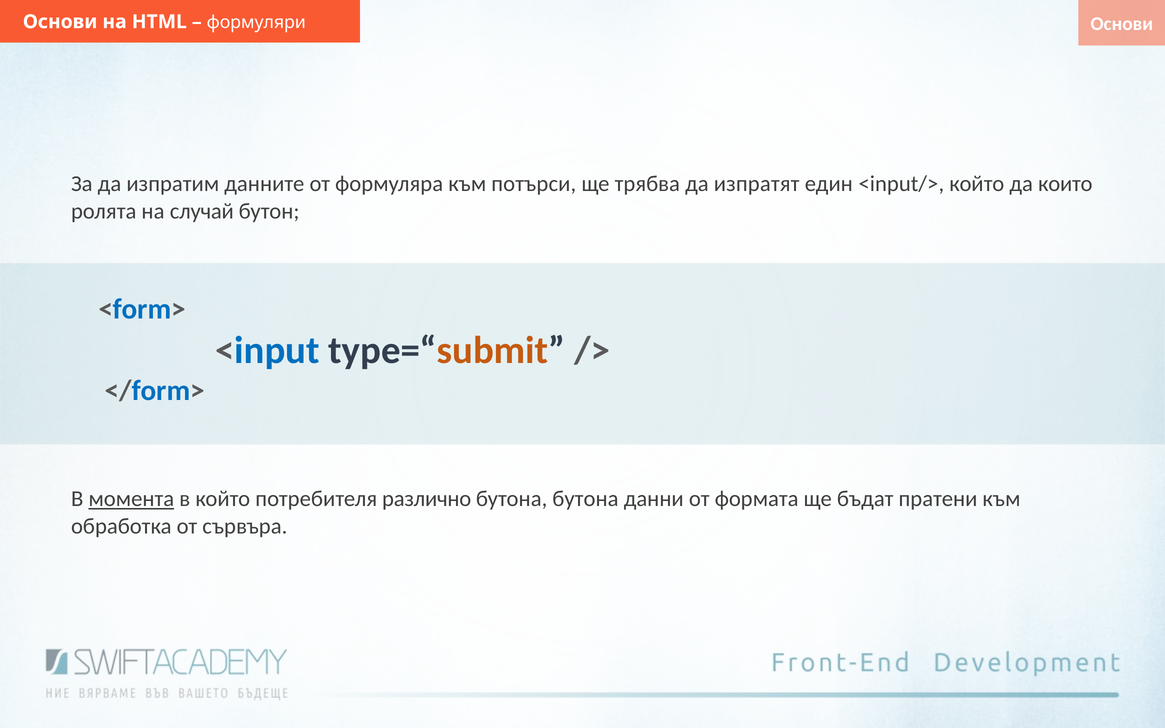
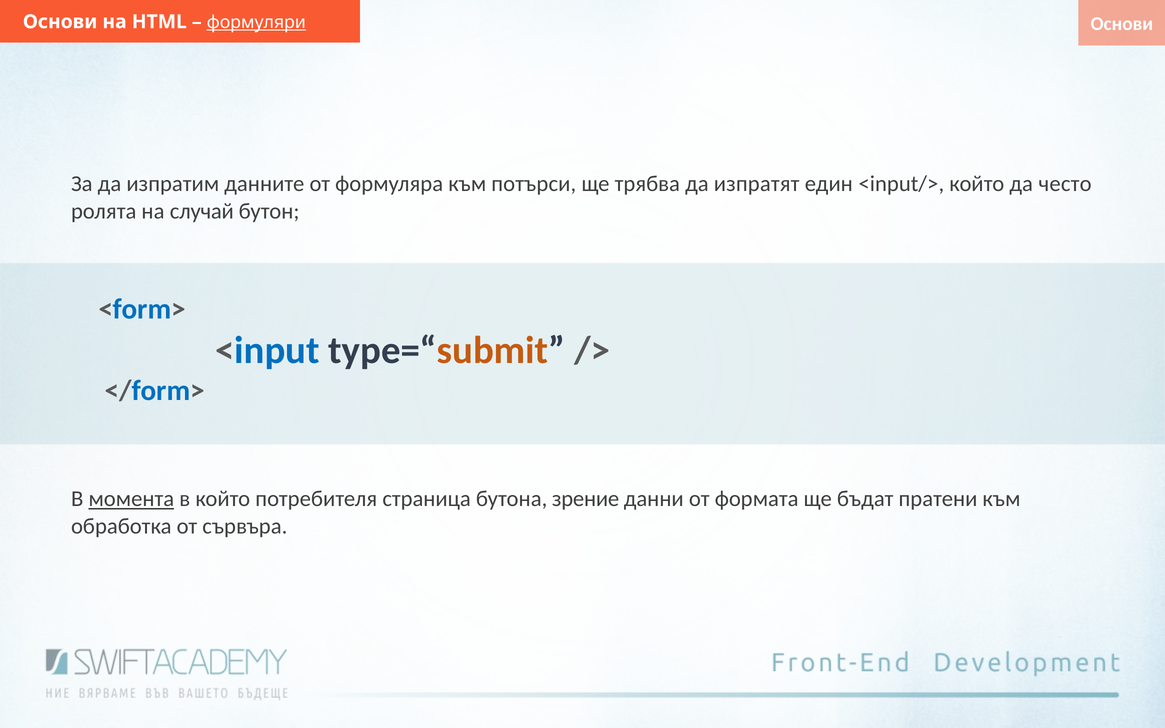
формуляри underline: none -> present (256, 22)
които: които -> често (1065, 184)
различно: различно -> страница (427, 499)
бутона бутона: бутона -> зрение (586, 499)
